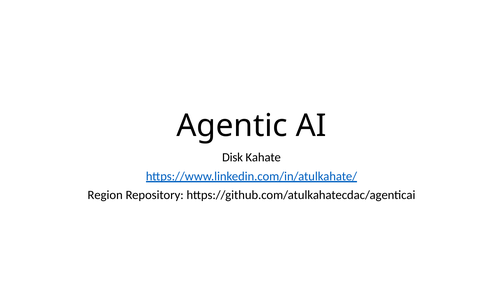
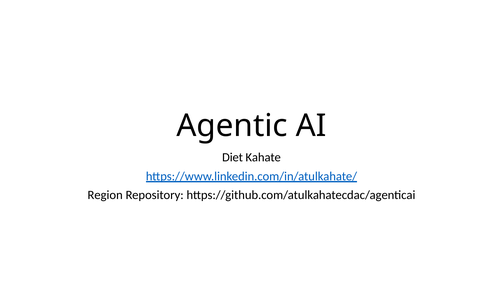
Disk: Disk -> Diet (233, 157)
